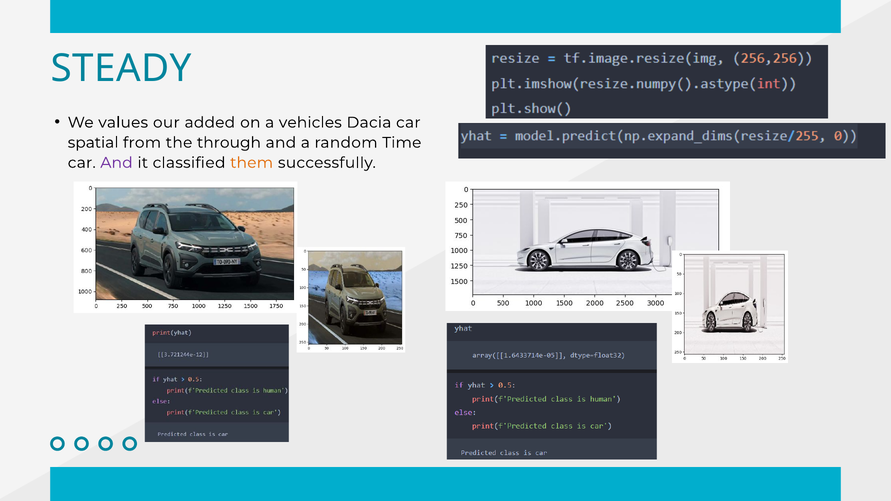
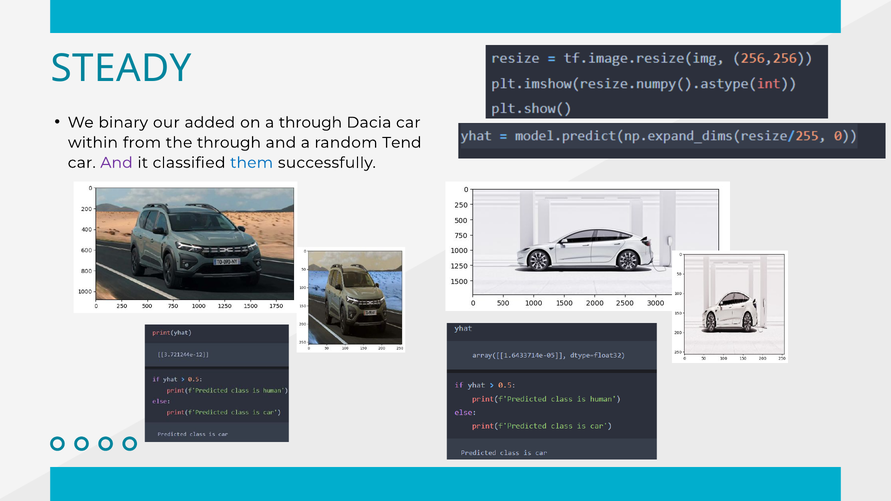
values: values -> binary (123, 123)
a vehicles: vehicles -> through (310, 123)
spatial: spatial -> within (93, 143)
Time: Time -> Tend (402, 143)
them colour: orange -> blue (252, 163)
